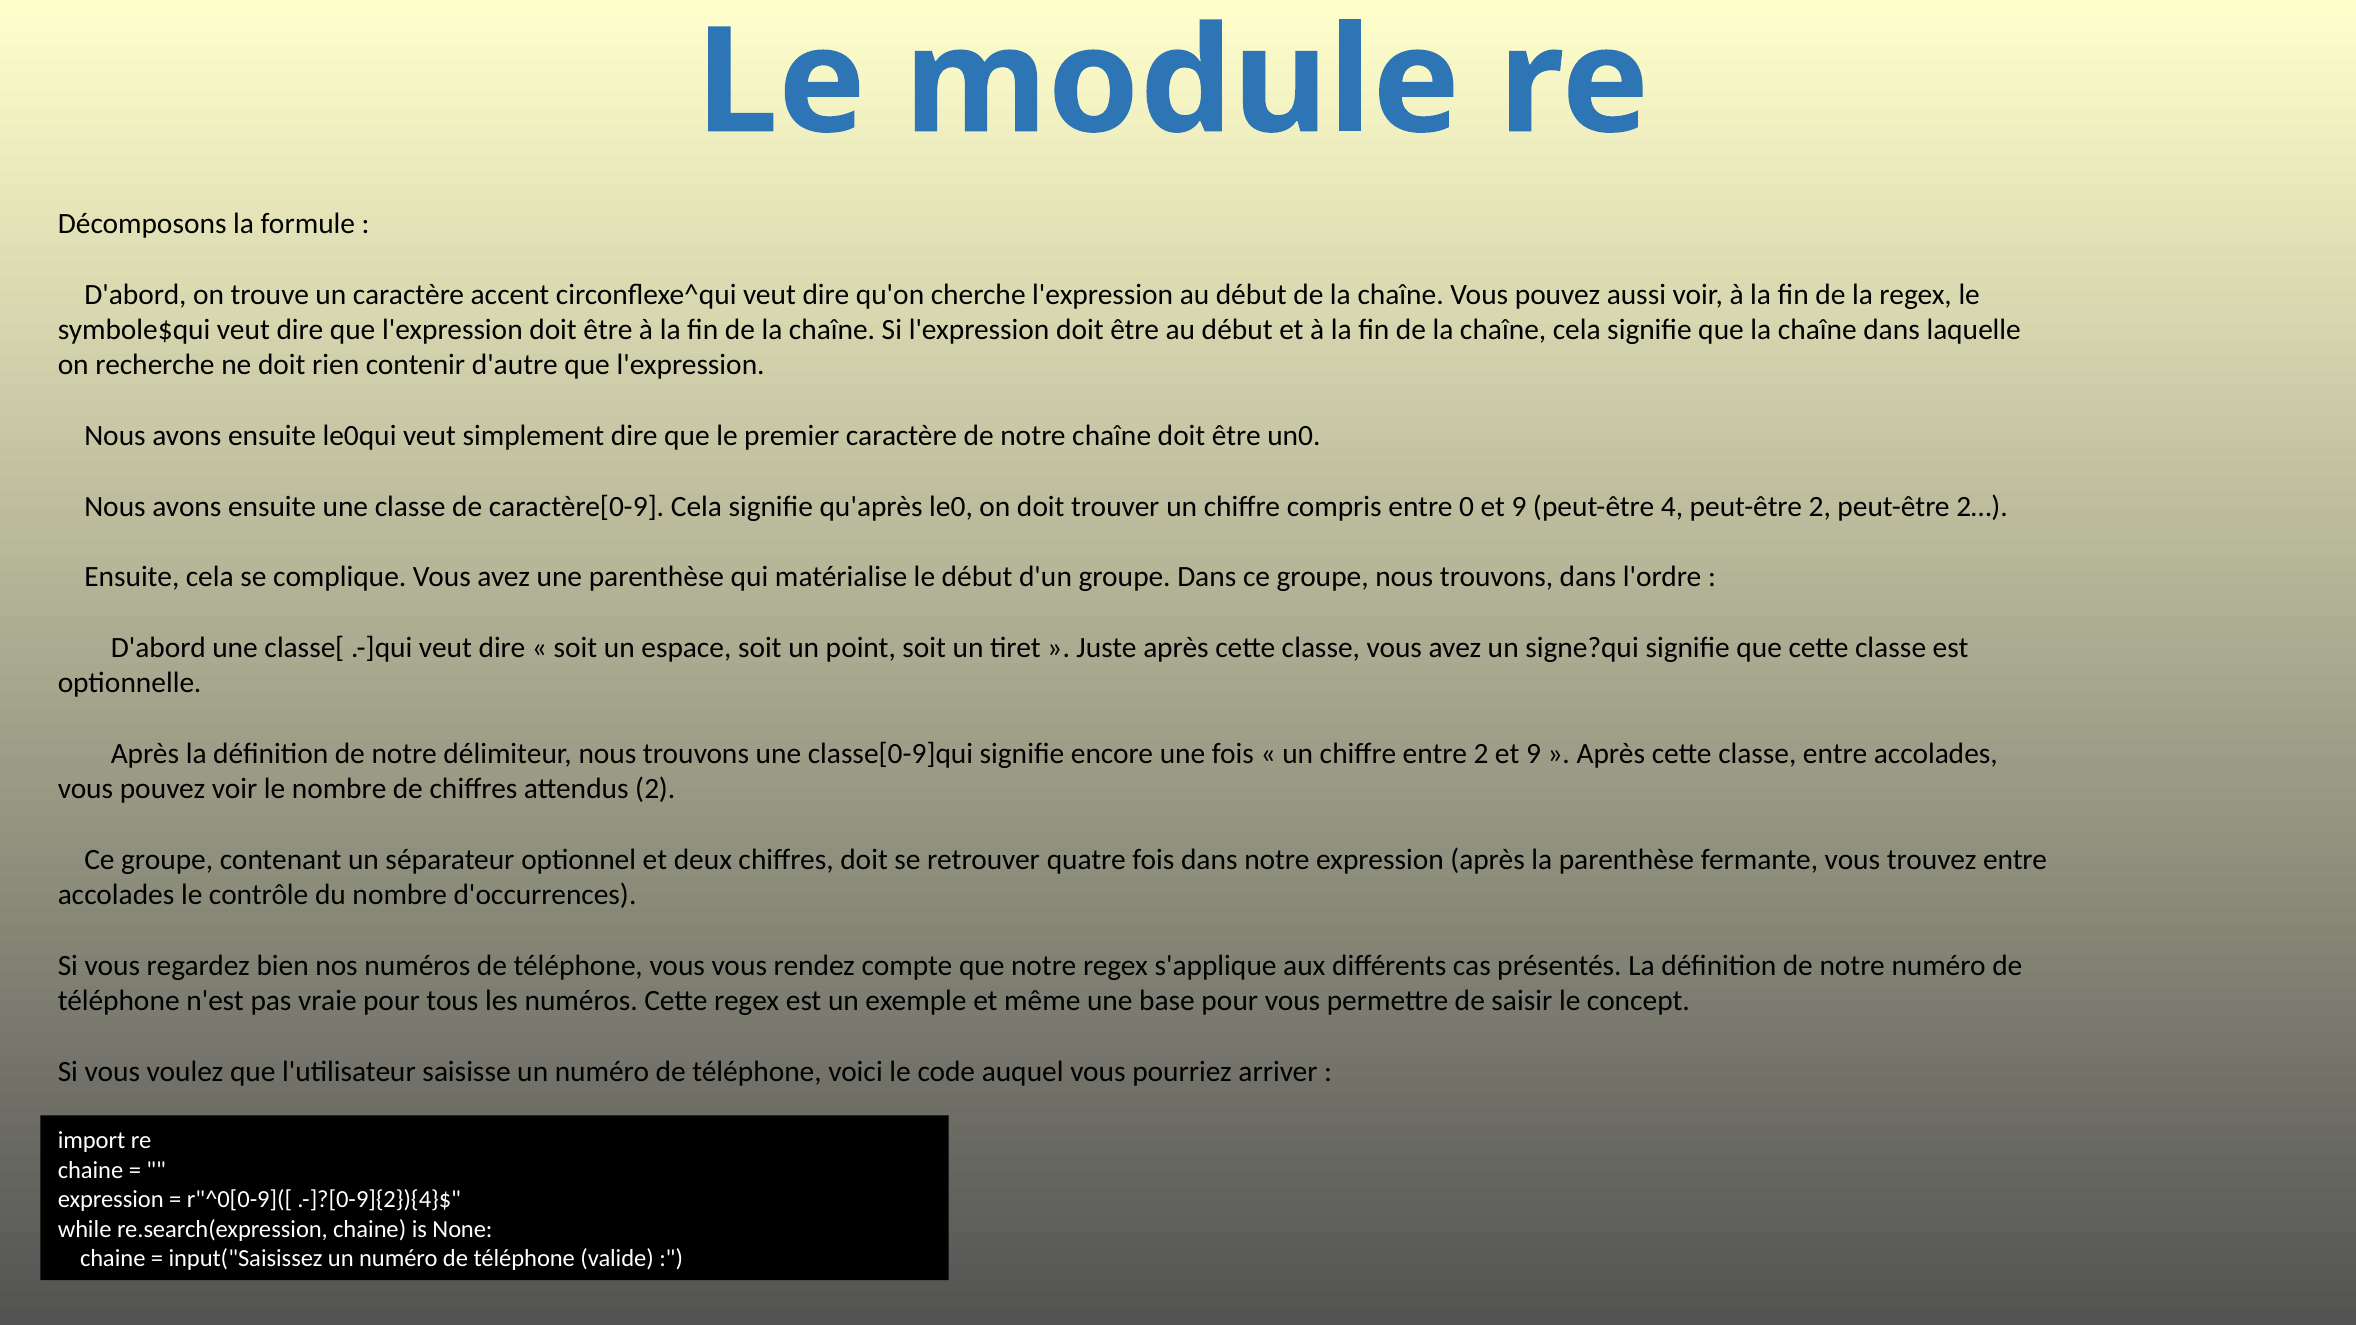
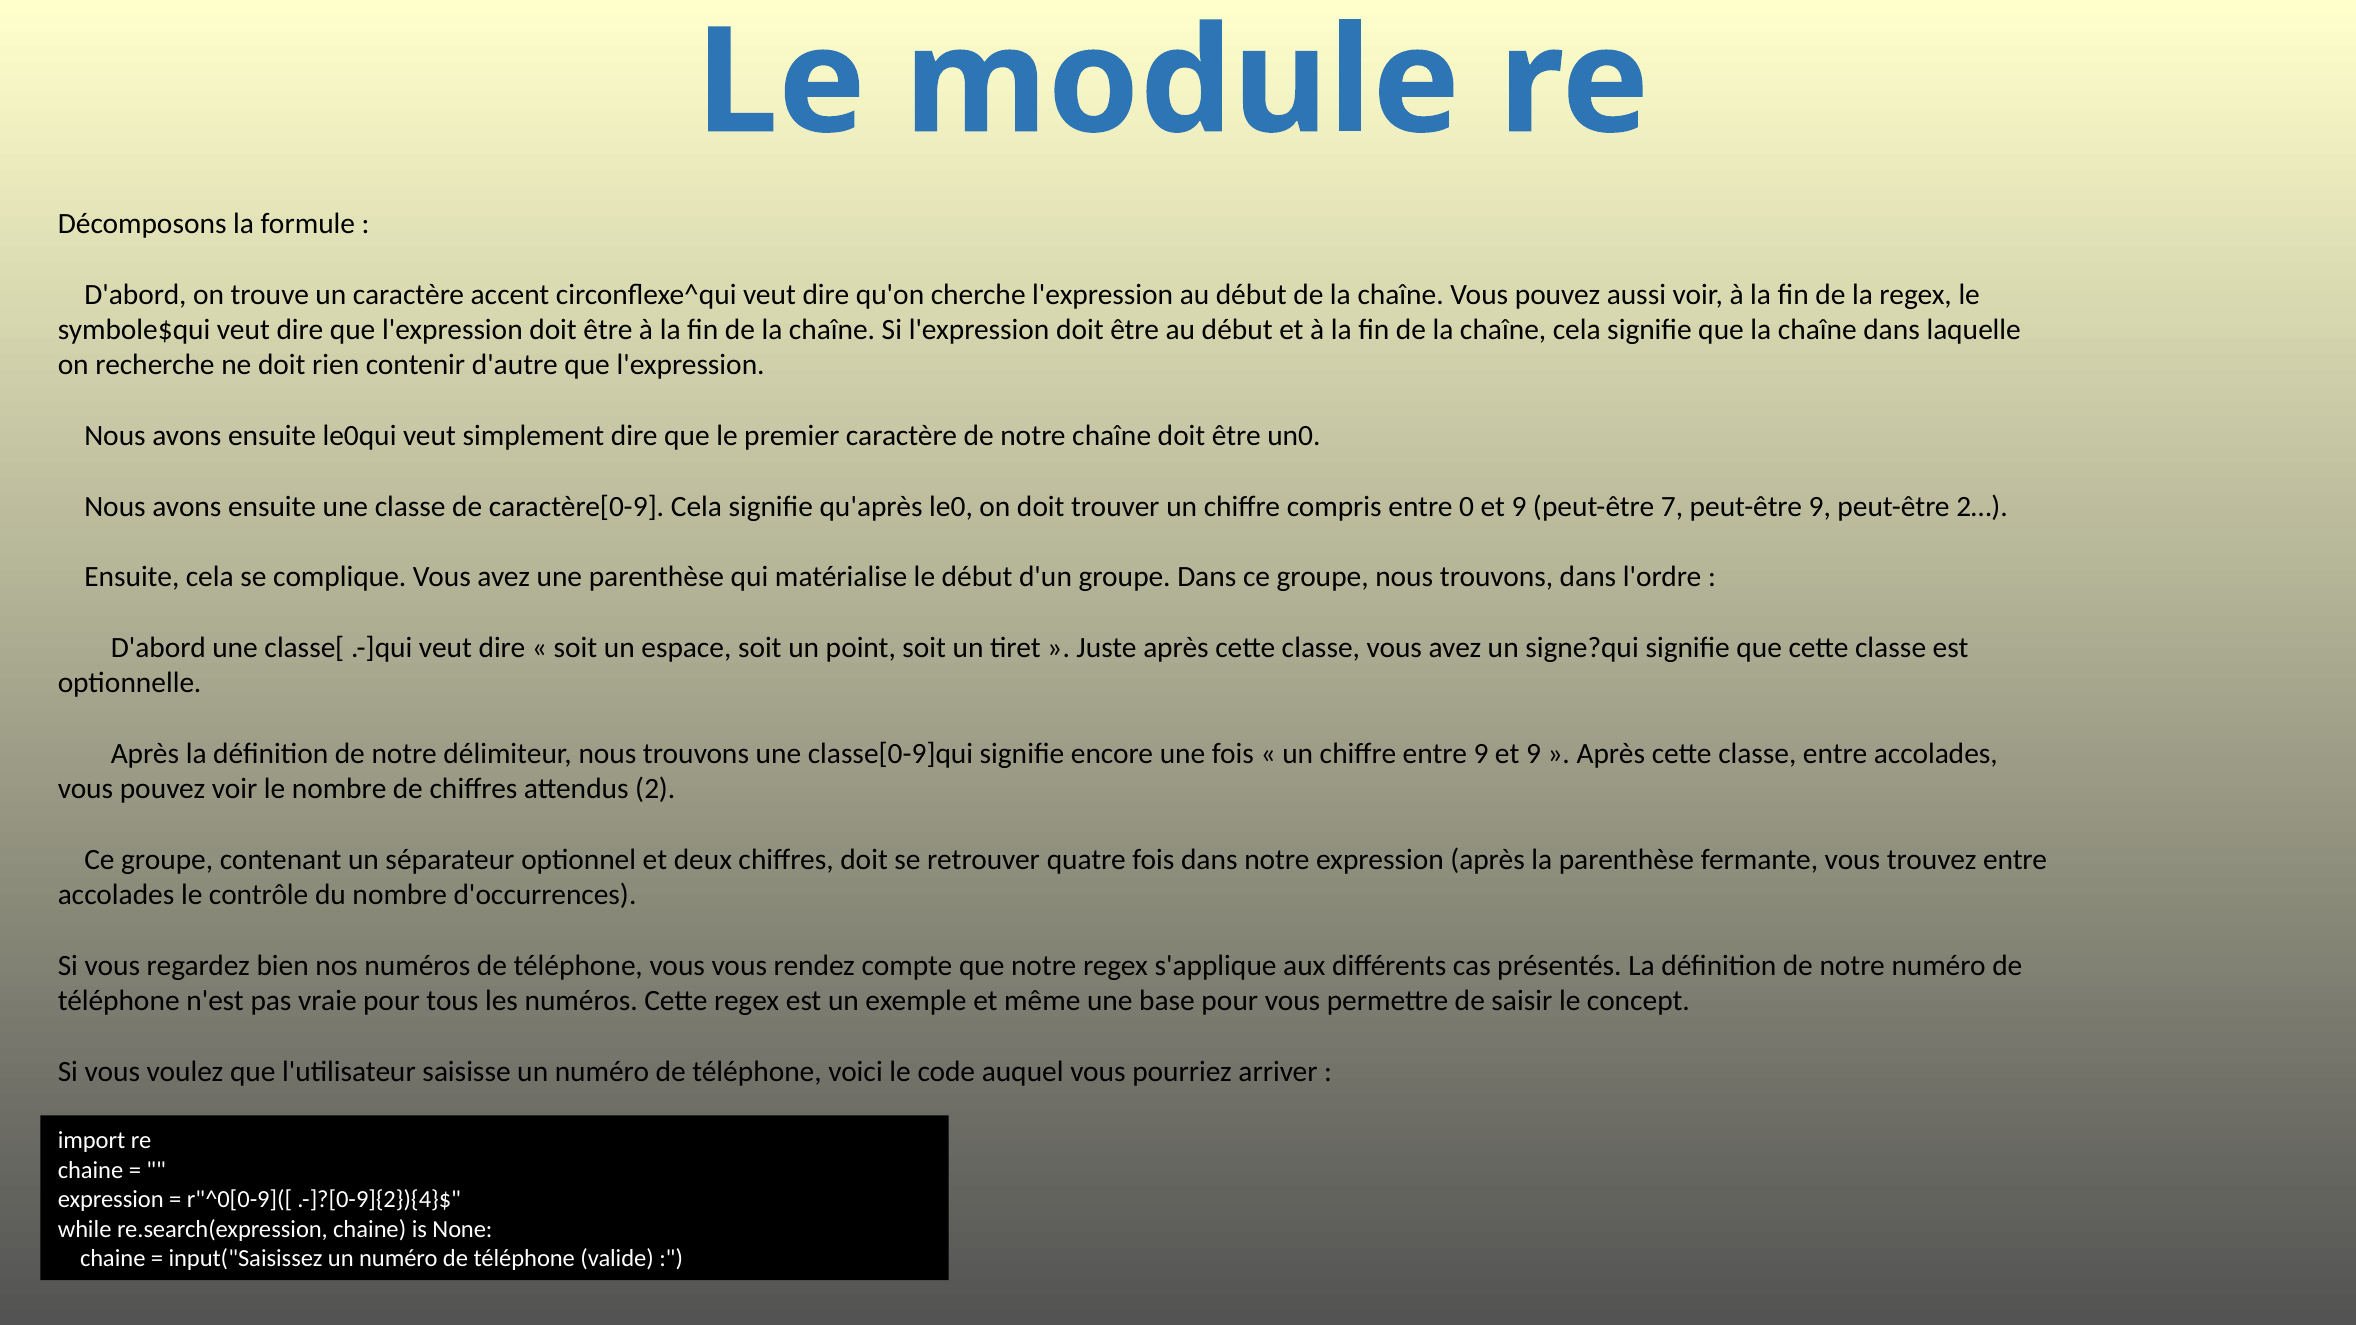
4: 4 -> 7 (1672, 507)
peut-être 2: 2 -> 9 (1820, 507)
entre 2: 2 -> 9 (1481, 754)
